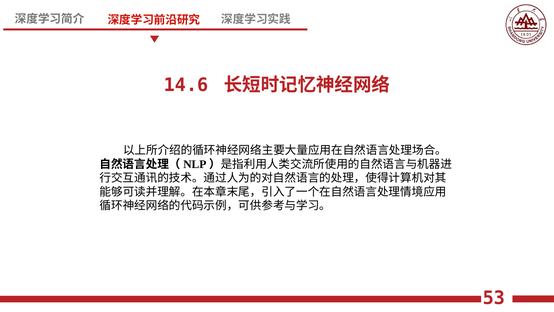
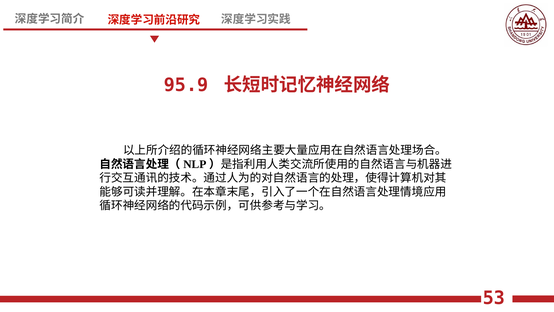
14.6: 14.6 -> 95.9 (186, 85)
